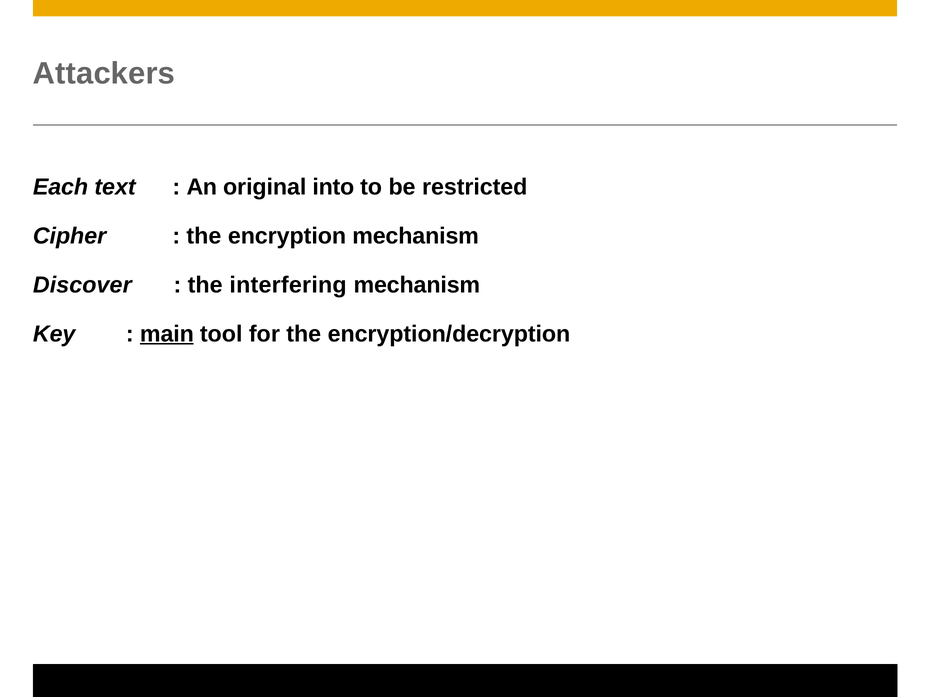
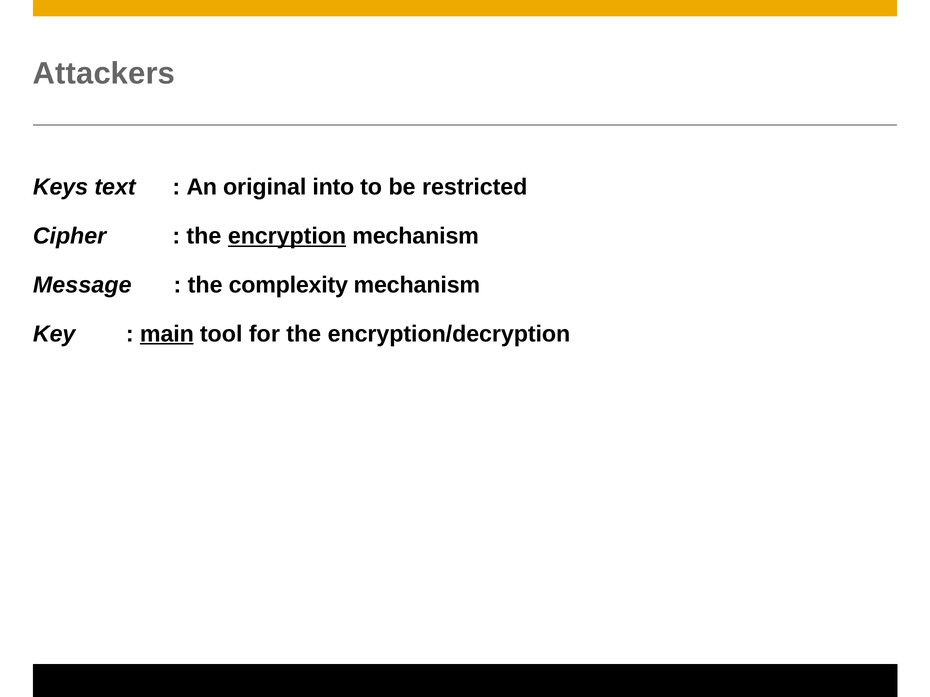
Each: Each -> Keys (60, 187)
encryption underline: none -> present (287, 236)
Discover: Discover -> Message (82, 285)
interfering: interfering -> complexity (288, 285)
